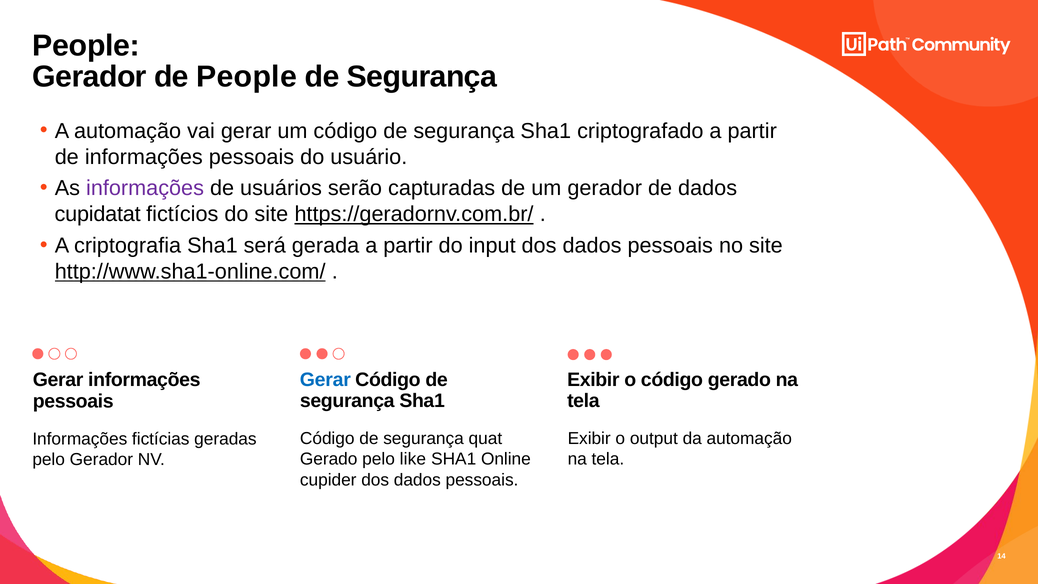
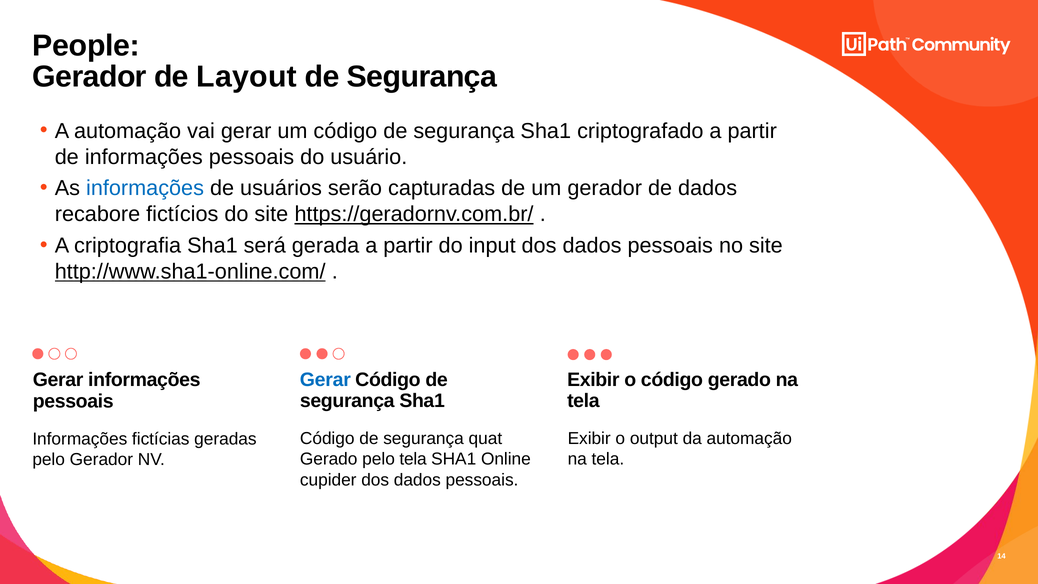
de People: People -> Layout (247, 77)
informações colour: purple -> blue (145, 188)
cupidatat: cupidatat -> recabore (98, 214)
pelo like: like -> tela (413, 459)
